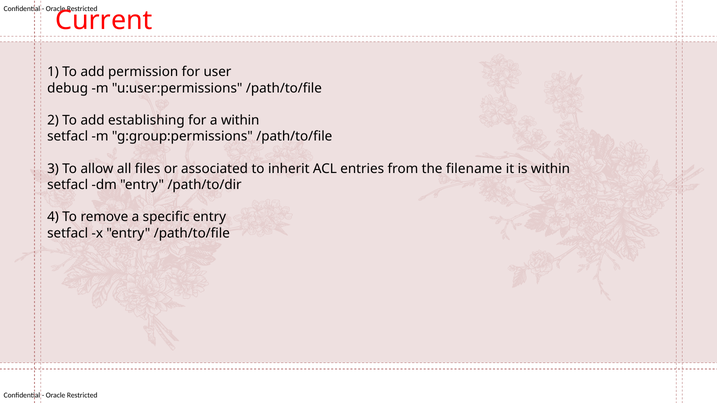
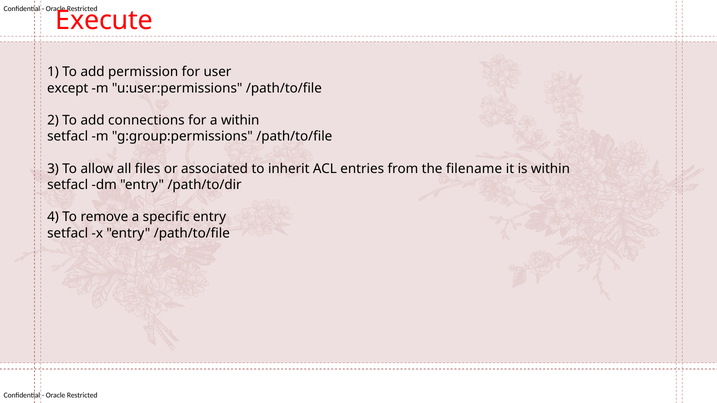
Current: Current -> Execute (104, 21)
debug: debug -> except (68, 88)
establishing: establishing -> connections (146, 120)
